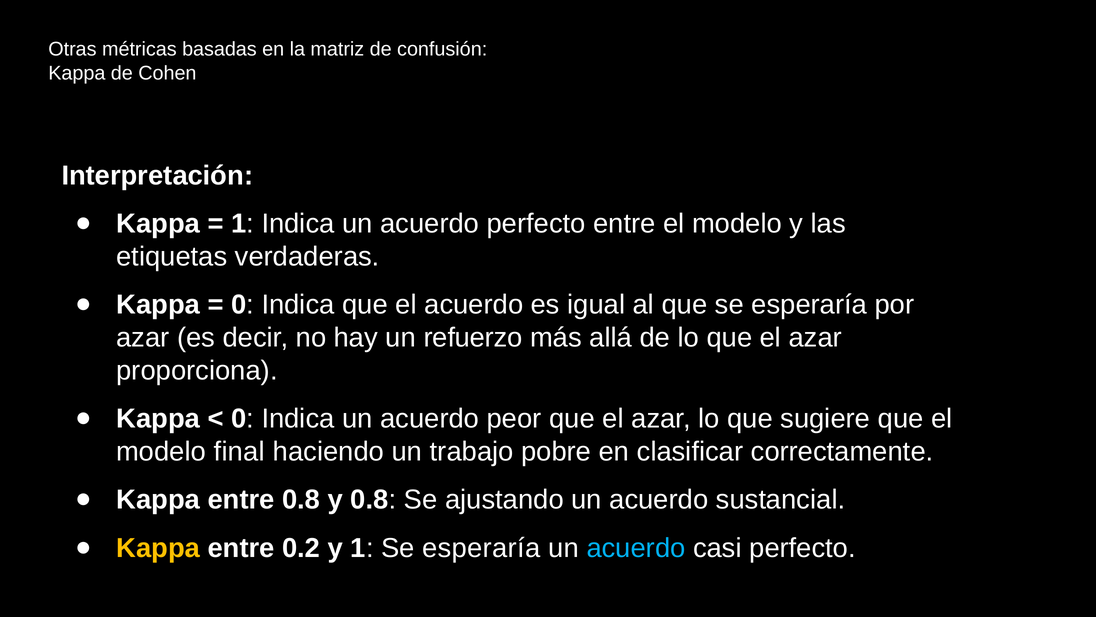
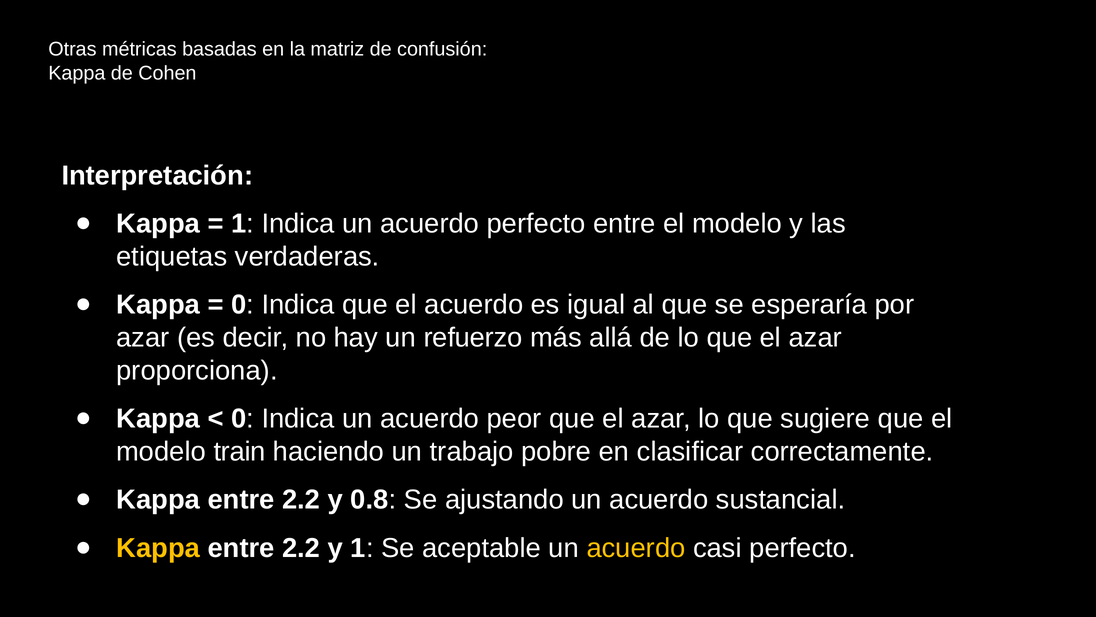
final: final -> train (240, 451)
0.8: 0.8 -> 2.2 (301, 499)
0.2: 0.2 -> 2.2 (301, 548)
1 Se esperaría: esperaría -> aceptable (482, 548)
acuerdo colour: light blue -> yellow (636, 548)
